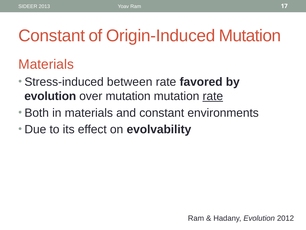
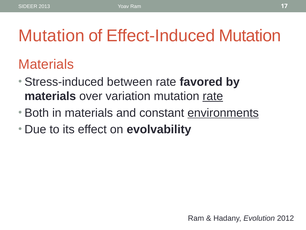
Constant: Constant -> Mutation (51, 36)
Origin-Induced: Origin-Induced -> Effect-Induced (161, 36)
evolution: evolution -> materials (50, 96)
over mutation: mutation -> variation (128, 96)
environments underline: none -> present (223, 113)
